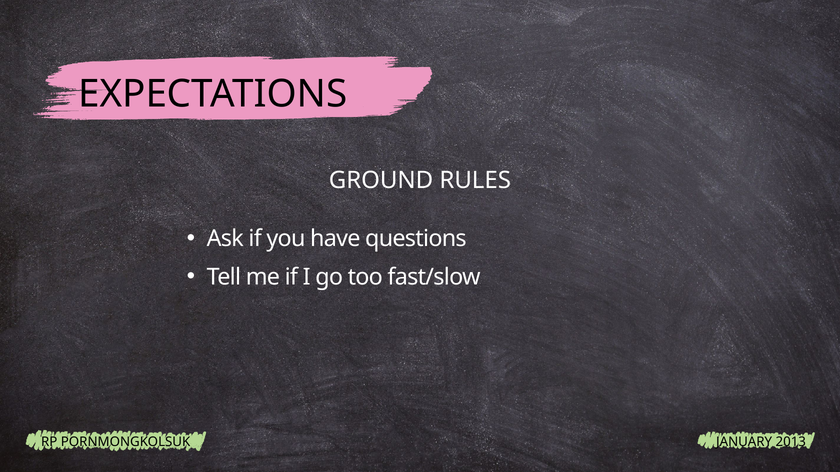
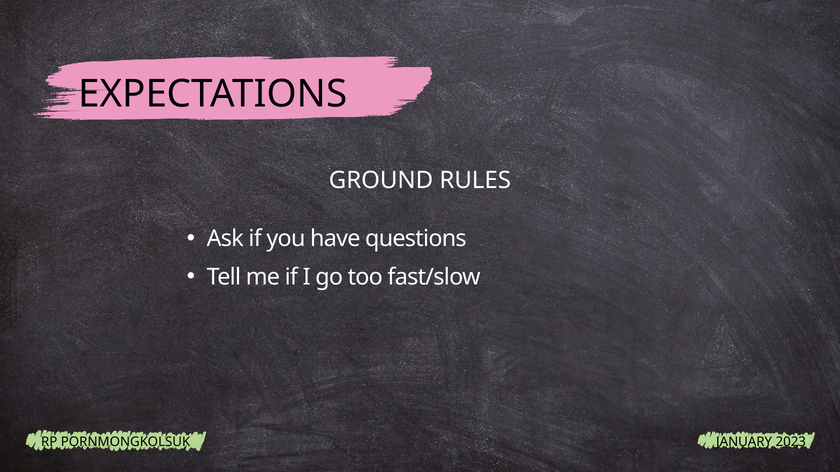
2013: 2013 -> 2023 (791, 442)
